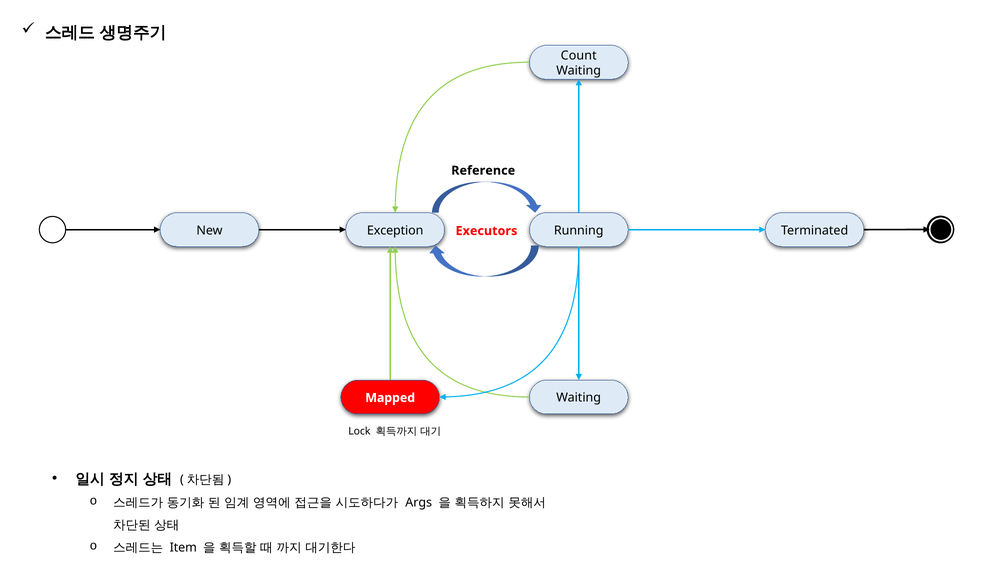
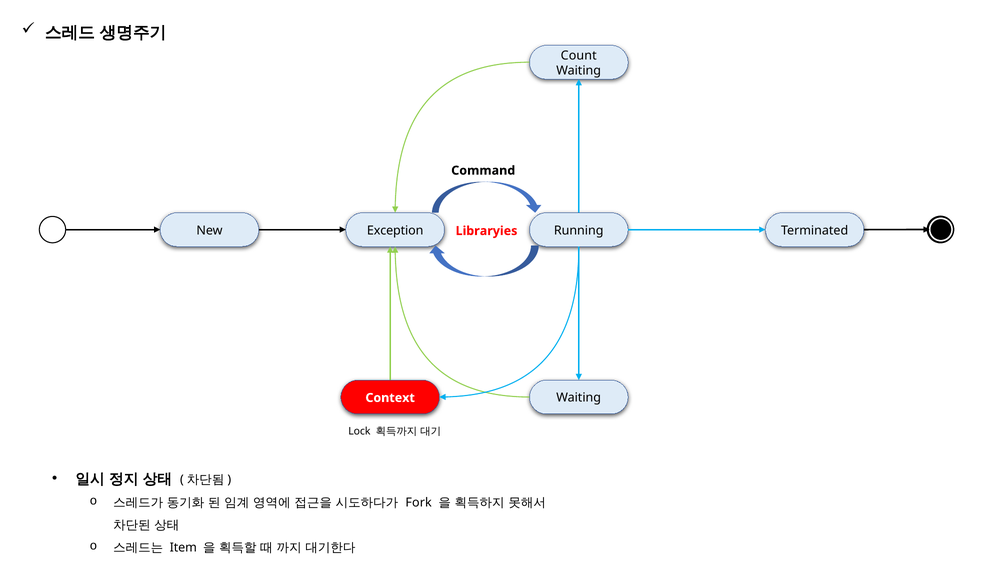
Reference: Reference -> Command (483, 170)
Executors: Executors -> Libraryies (486, 231)
Mapped: Mapped -> Context (390, 398)
Args: Args -> Fork (419, 502)
